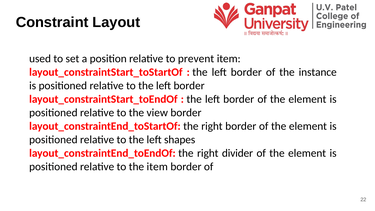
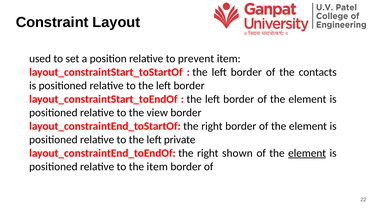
instance: instance -> contacts (318, 72)
shapes: shapes -> private (180, 140)
divider: divider -> shown (237, 153)
element underline: none -> present (307, 153)
